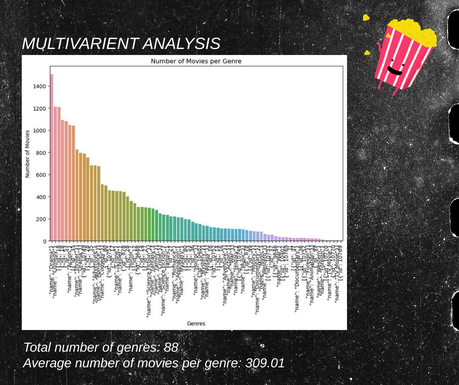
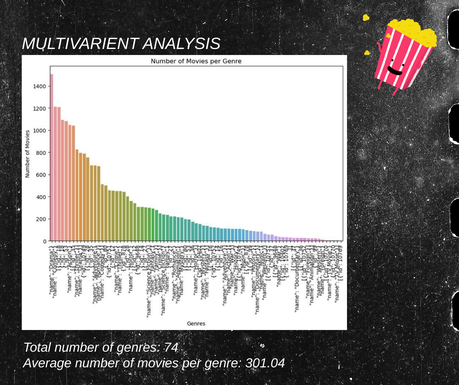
88: 88 -> 74 (171, 347)
309.01: 309.01 -> 301.04 (265, 363)
